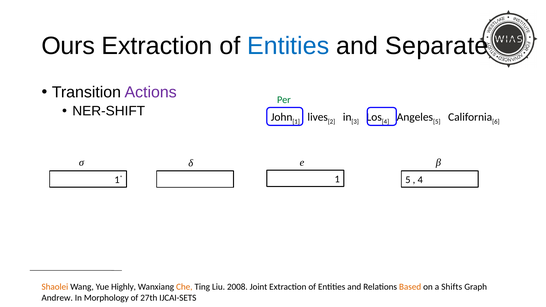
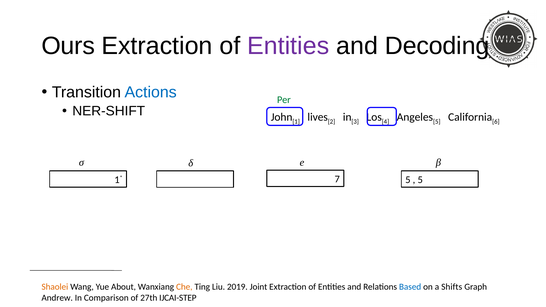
Entities colour: blue -> purple (288, 46)
Separate: Separate -> Decoding (437, 46)
Actions colour: purple -> blue (151, 92)
1: 1 -> 7 (337, 179)
4: 4 -> 5 (420, 180)
Highly: Highly -> About (123, 287)
2008: 2008 -> 2019 (237, 287)
Based colour: orange -> blue (410, 287)
Morphology: Morphology -> Comparison (106, 298)
IJCAI-SETS: IJCAI-SETS -> IJCAI-STEP (178, 298)
